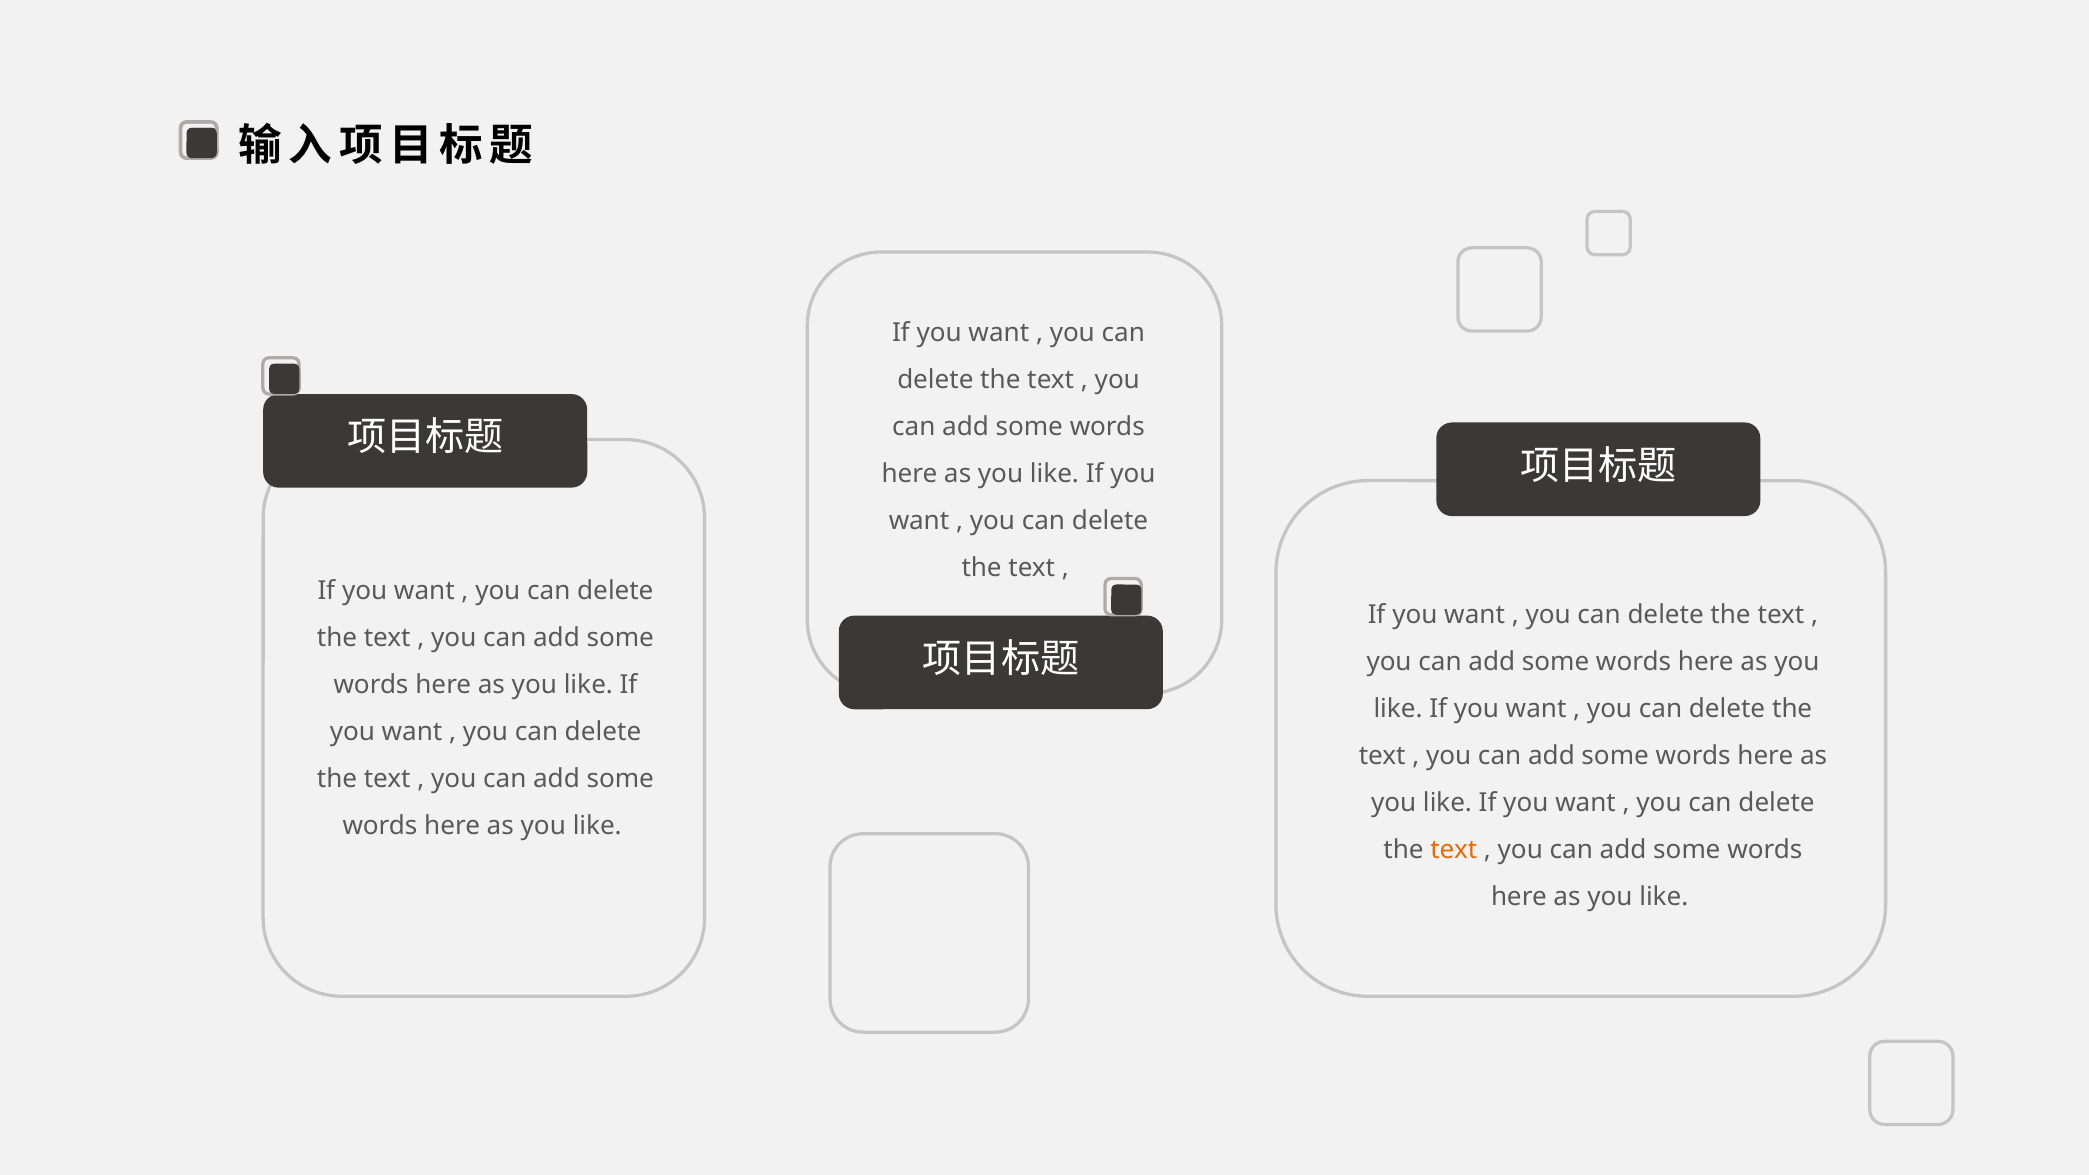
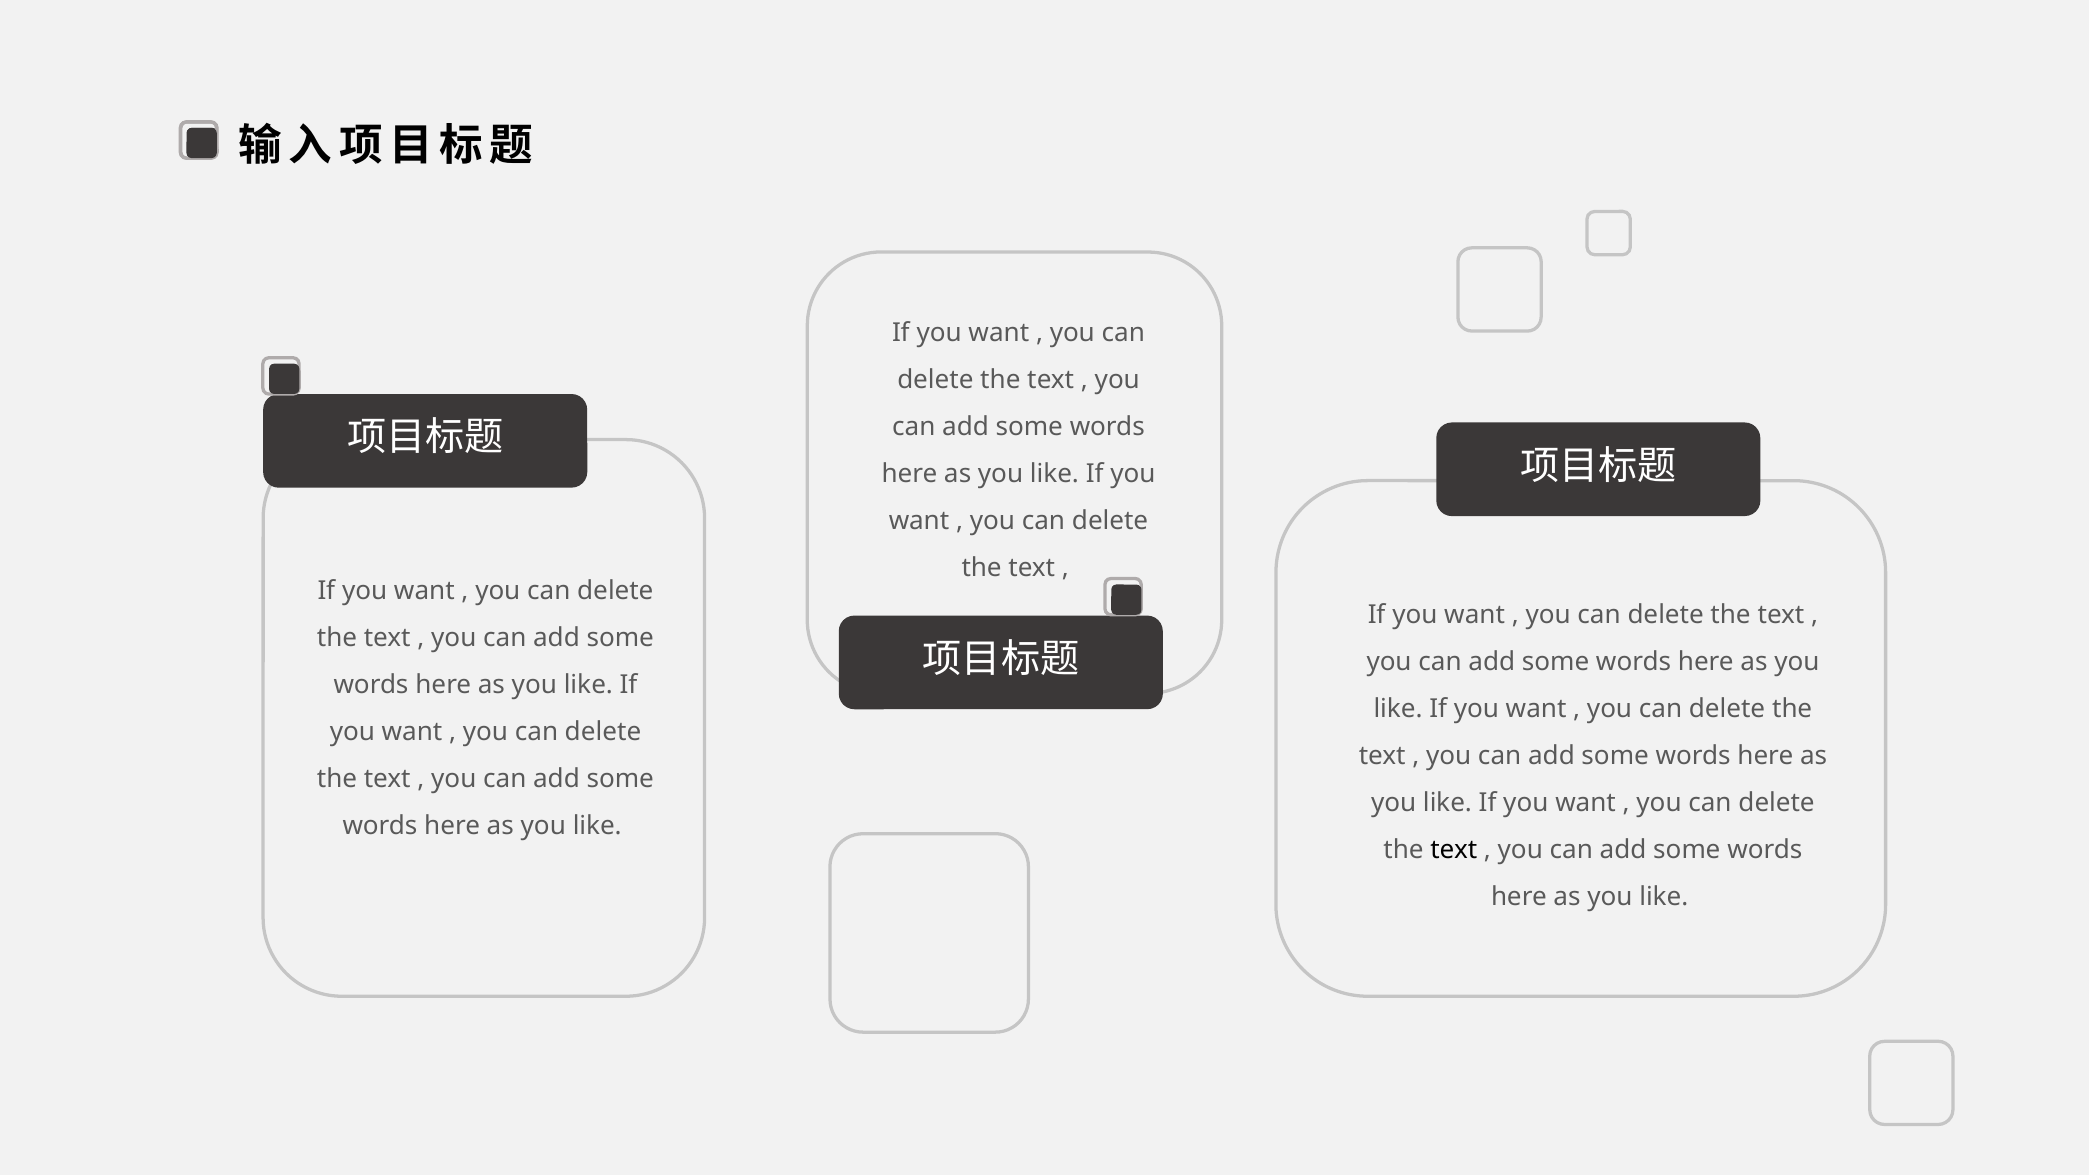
text colour: orange -> black (1454, 850)
